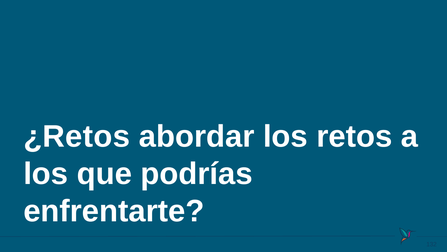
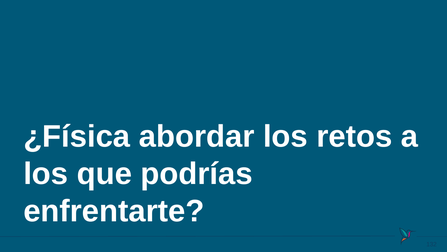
¿Retos: ¿Retos -> ¿Física (77, 136)
